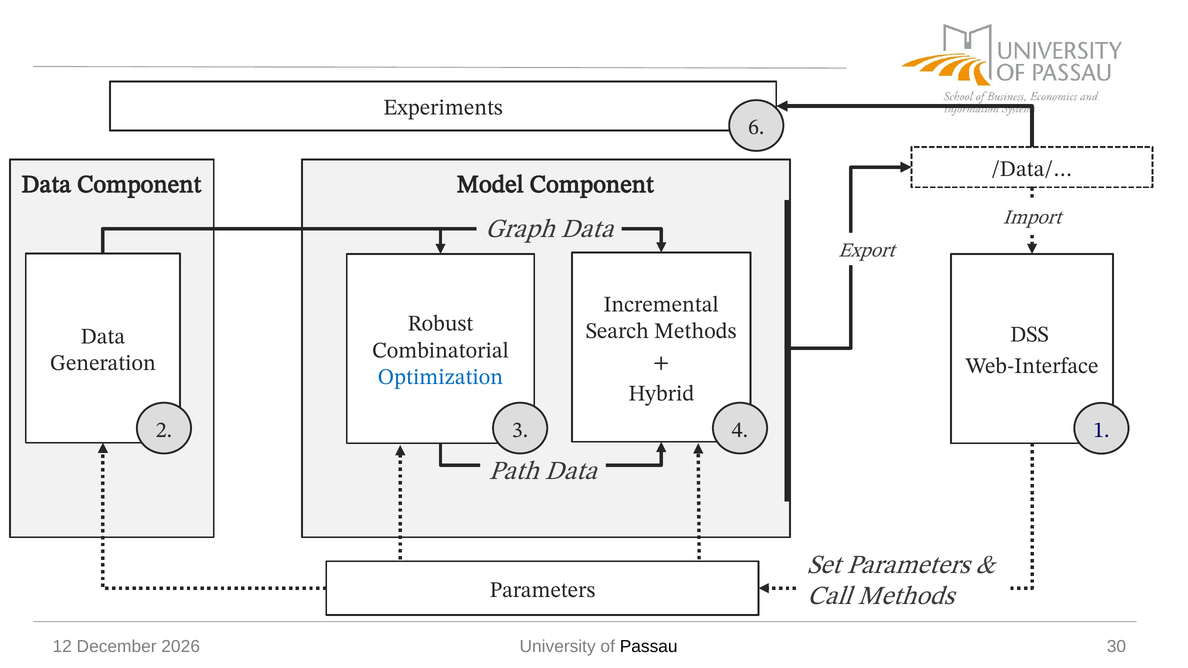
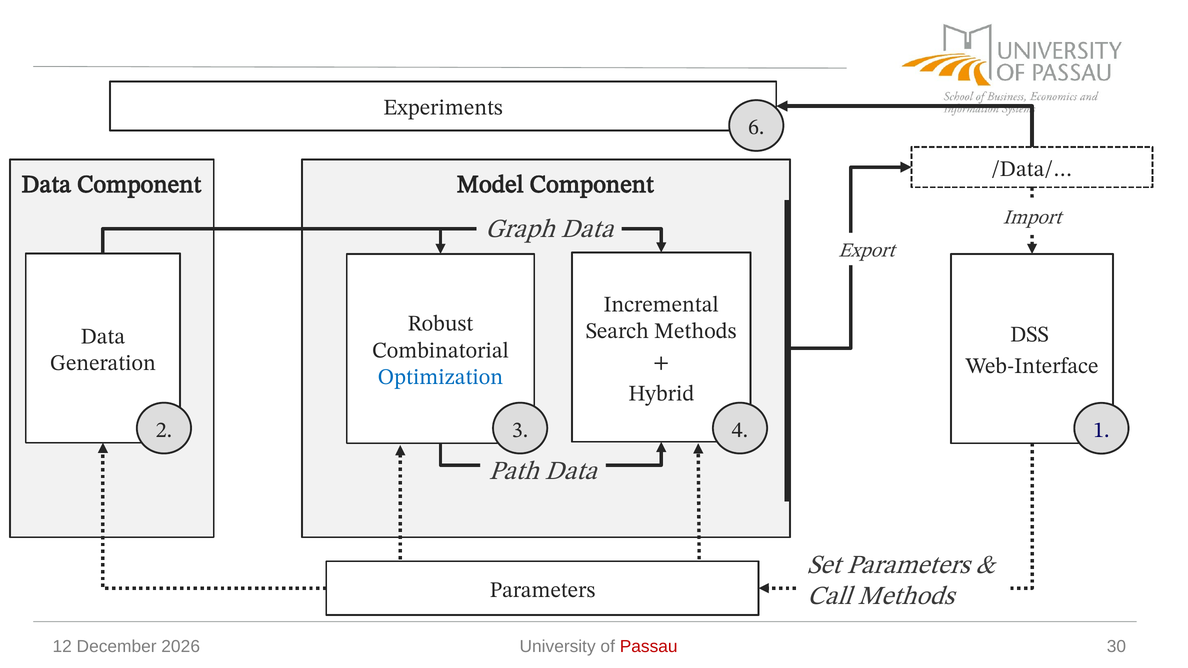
Passau colour: black -> red (649, 647)
